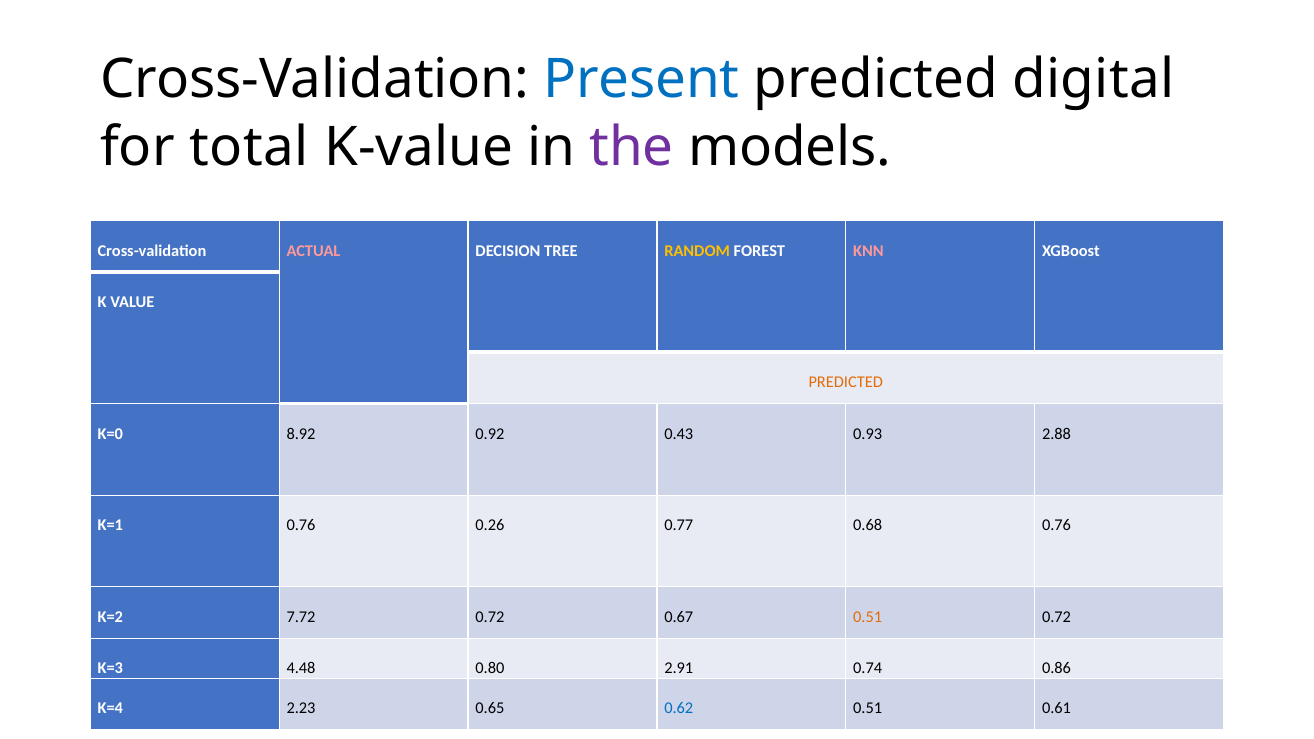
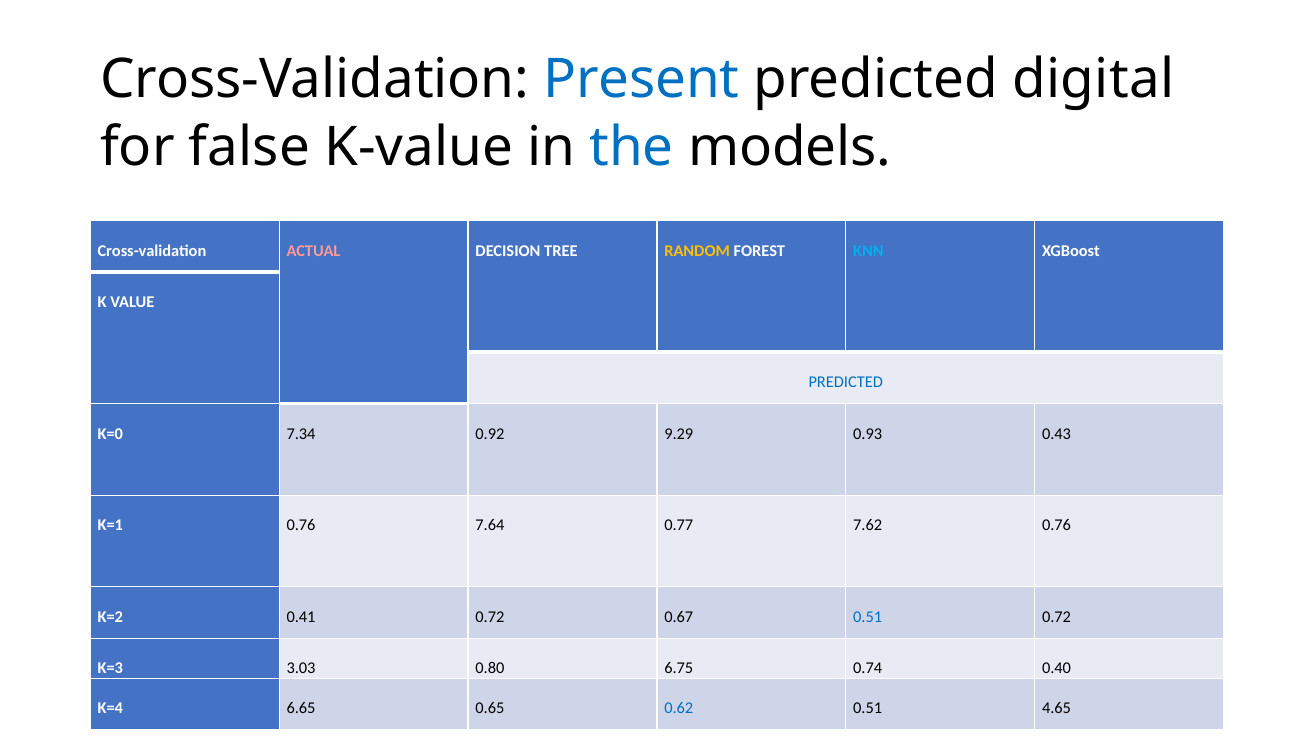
total: total -> false (249, 147)
the colour: purple -> blue (632, 147)
KNN colour: pink -> light blue (868, 251)
PREDICTED colour: orange -> blue (846, 382)
8.92: 8.92 -> 7.34 (301, 434)
0.43: 0.43 -> 9.29 (679, 434)
2.88: 2.88 -> 0.43 (1057, 434)
0.26: 0.26 -> 7.64 (490, 525)
0.68: 0.68 -> 7.62 (868, 525)
7.72: 7.72 -> 0.41 (301, 617)
0.51 colour: orange -> blue (868, 617)
4.48: 4.48 -> 3.03 (301, 669)
2.91: 2.91 -> 6.75 (679, 669)
0.86: 0.86 -> 0.40 (1057, 669)
2.23: 2.23 -> 6.65 (301, 709)
0.61: 0.61 -> 4.65 (1057, 709)
